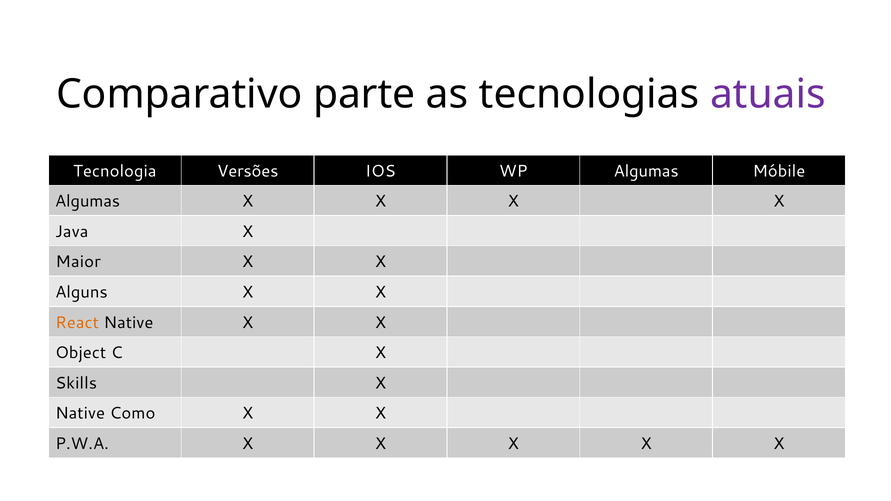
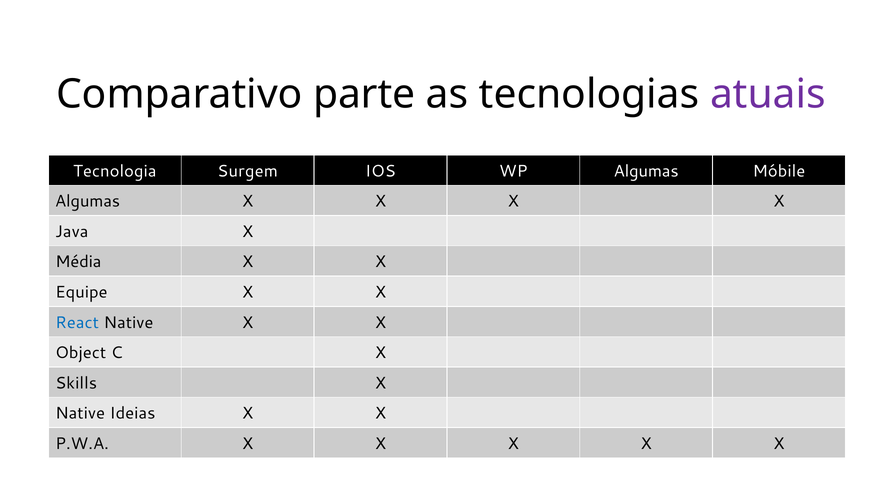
Versões: Versões -> Surgem (248, 171)
Maior: Maior -> Média (78, 262)
Alguns: Alguns -> Equipe (81, 292)
React colour: orange -> blue (77, 323)
Como: Como -> Ideias (133, 414)
